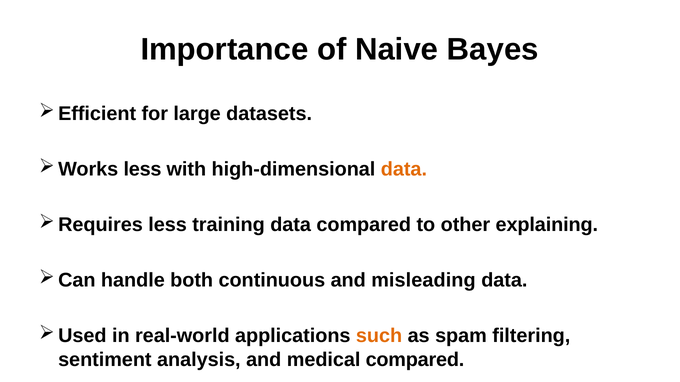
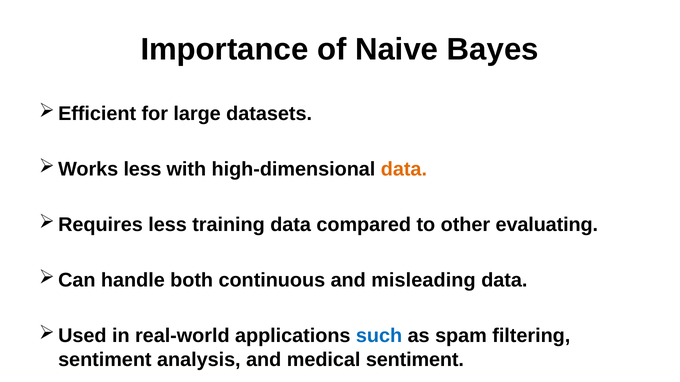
explaining: explaining -> evaluating (547, 225)
such colour: orange -> blue (379, 336)
medical compared: compared -> sentiment (415, 360)
